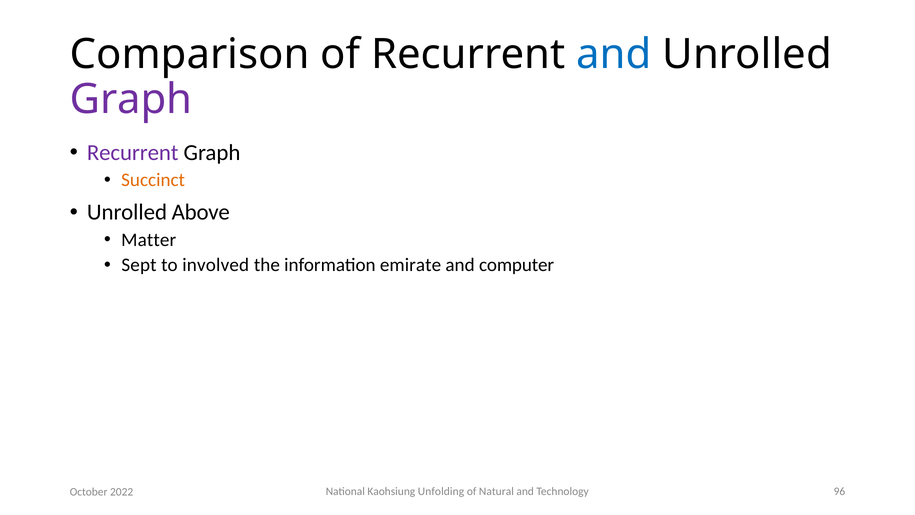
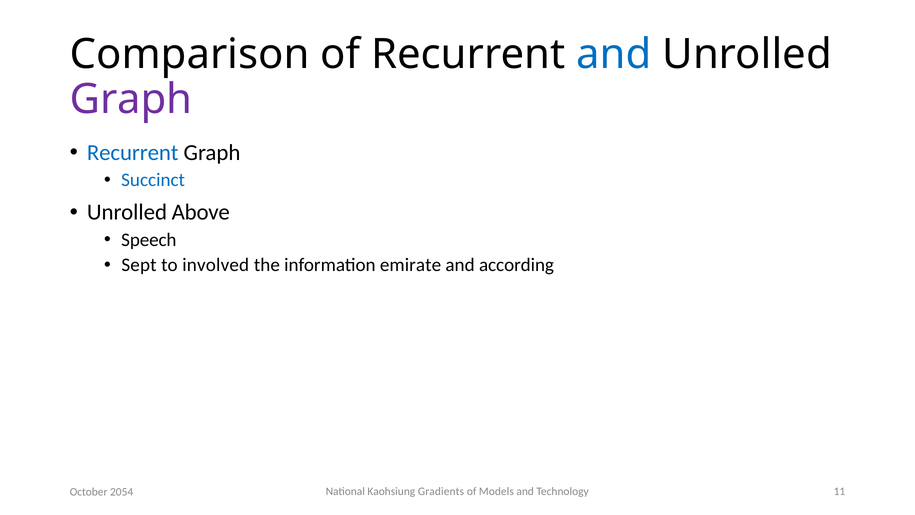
Recurrent colour: purple -> blue (133, 153)
Succinct colour: orange -> blue (153, 180)
Matter: Matter -> Speech (149, 240)
computer: computer -> according (516, 265)
Unfolding: Unfolding -> Gradients (441, 491)
Natural: Natural -> Models (496, 491)
96: 96 -> 11 (839, 491)
2022: 2022 -> 2054 (122, 492)
